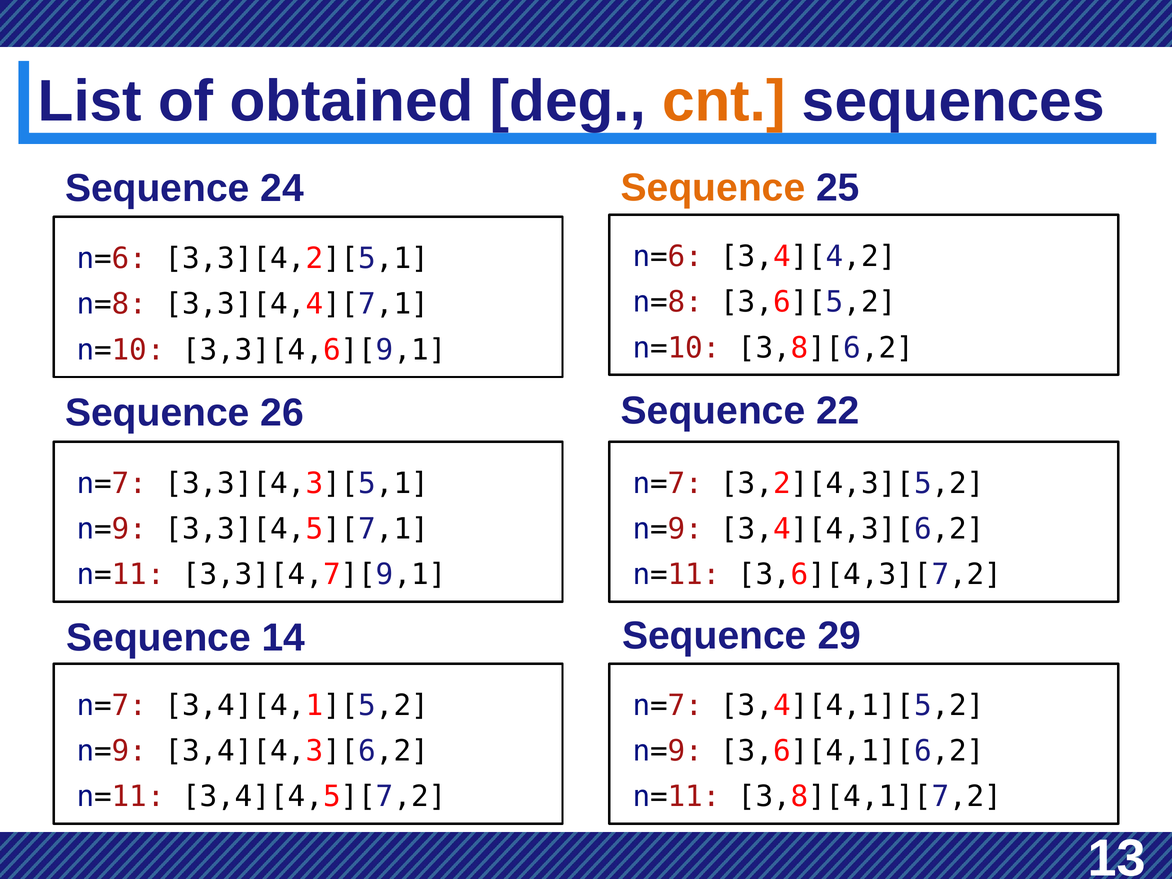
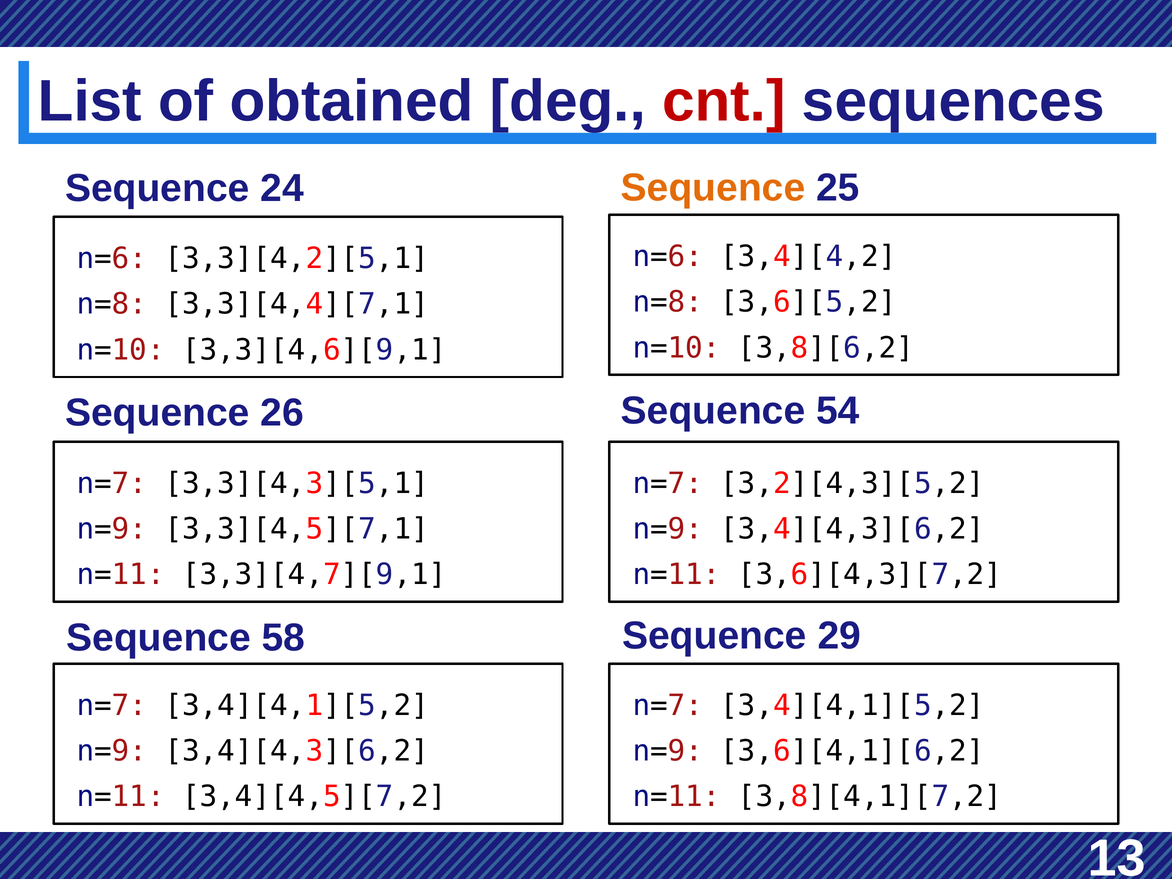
cnt colour: orange -> red (724, 101)
22: 22 -> 54 (838, 411)
14: 14 -> 58 (283, 638)
